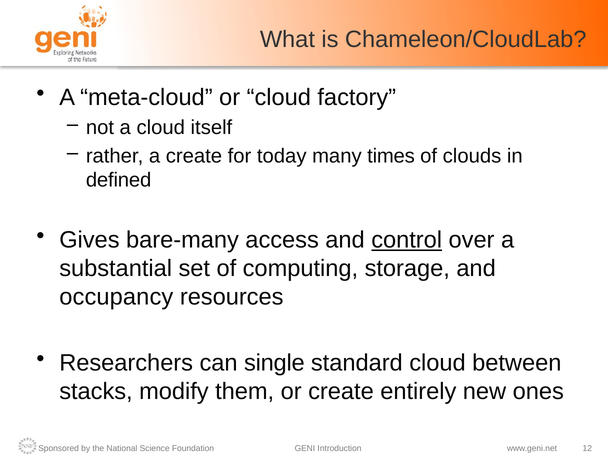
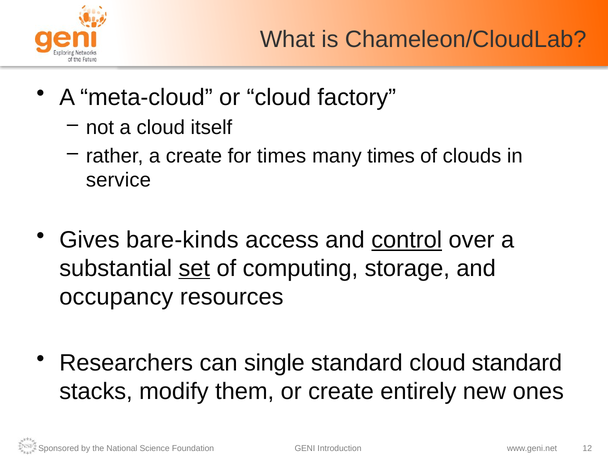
for today: today -> times (282, 156)
defined: defined -> service (118, 180)
bare-many: bare-many -> bare-kinds (182, 240)
set underline: none -> present (194, 268)
cloud between: between -> standard (517, 363)
